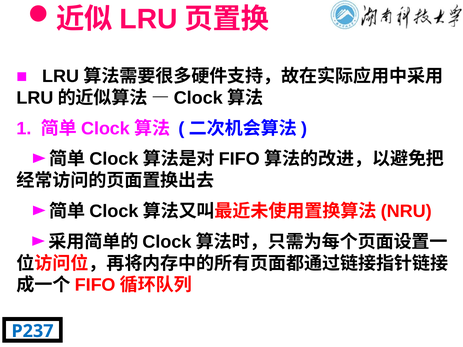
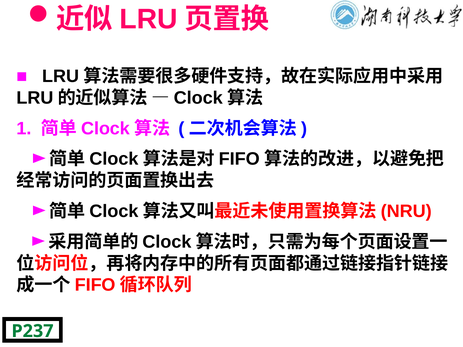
P237 colour: blue -> green (33, 331)
